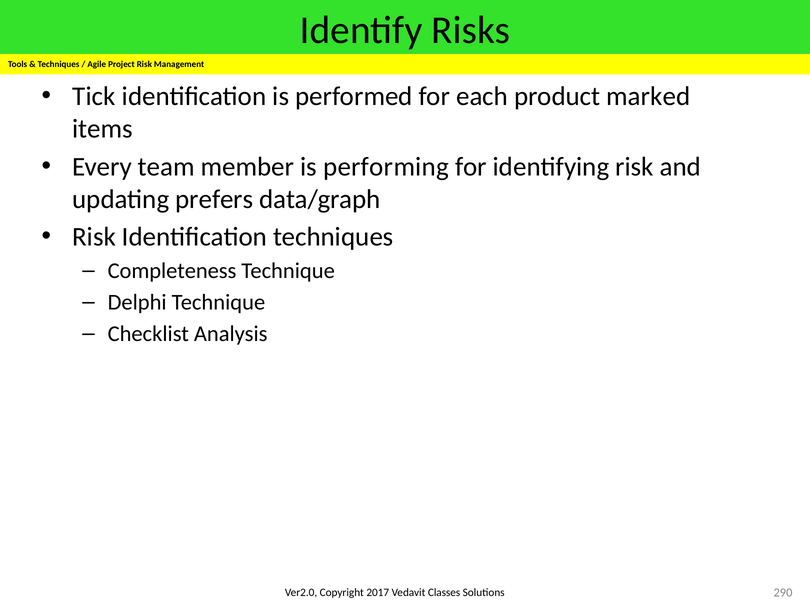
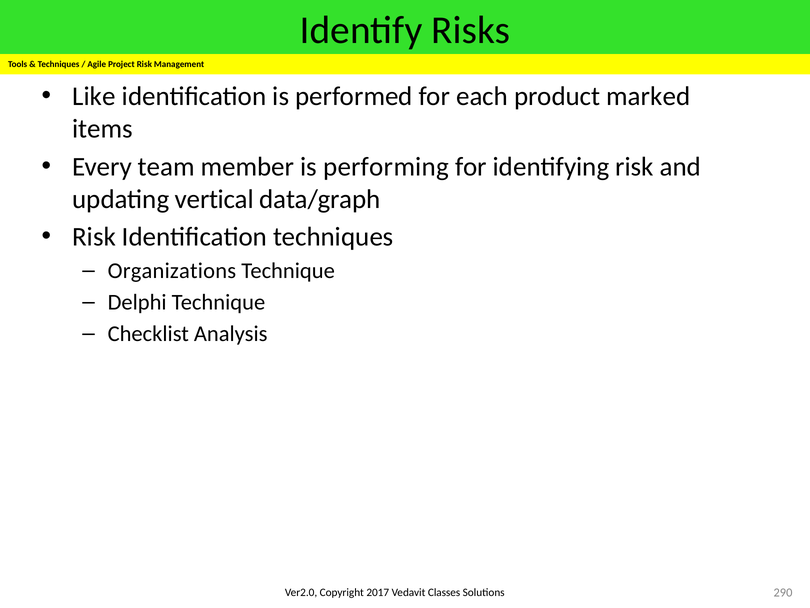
Tick: Tick -> Like (94, 96)
prefers: prefers -> vertical (214, 199)
Completeness: Completeness -> Organizations (172, 271)
